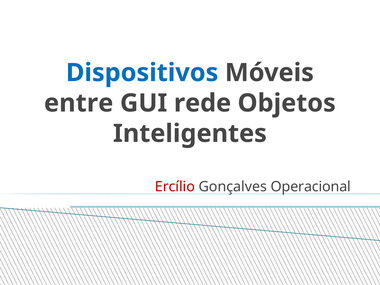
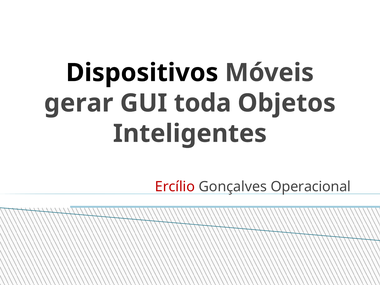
Dispositivos colour: blue -> black (142, 73)
entre: entre -> gerar (79, 103)
rede: rede -> toda (203, 103)
